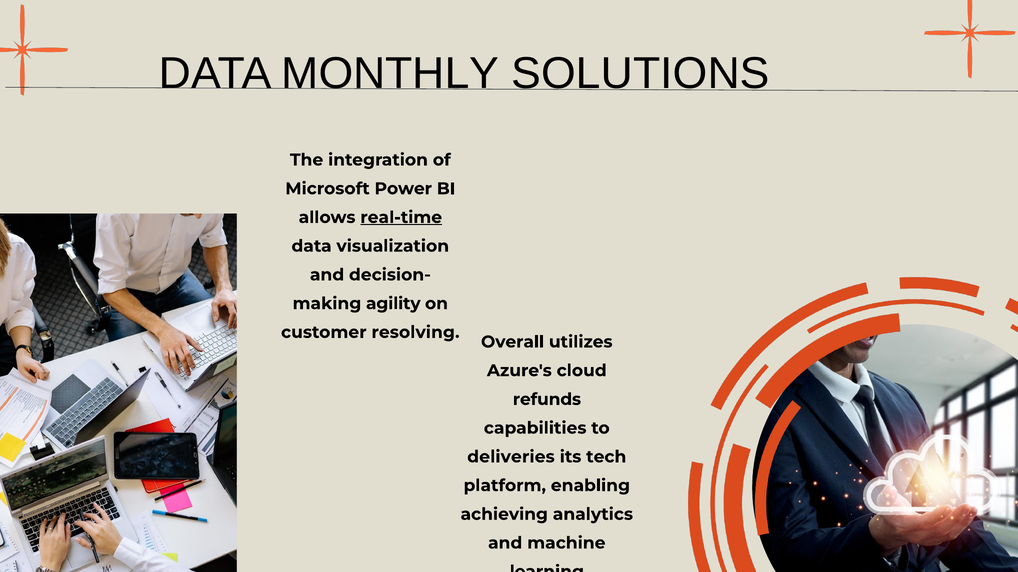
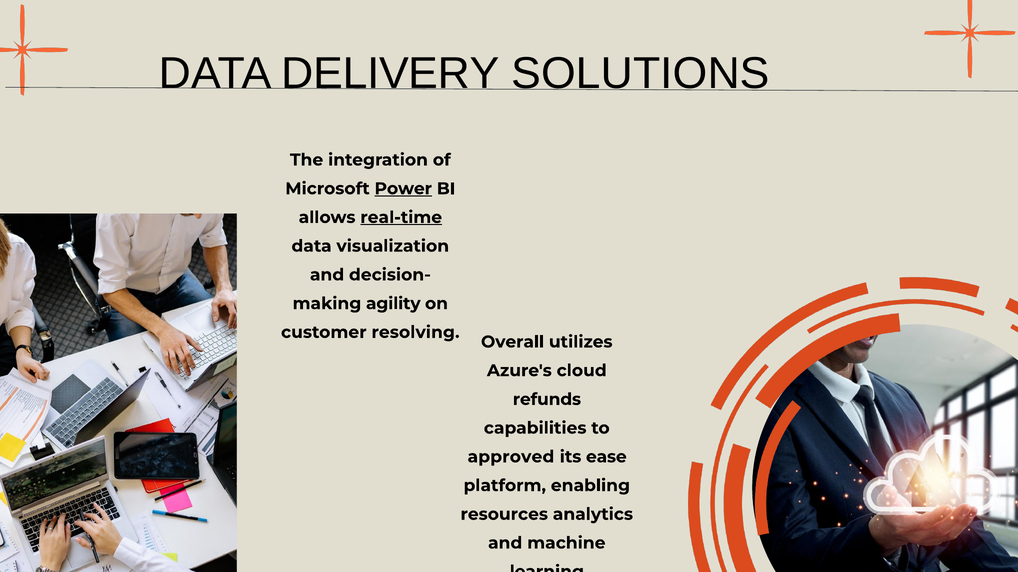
MONTHLY: MONTHLY -> DELIVERY (390, 74)
Power underline: none -> present (403, 189)
deliveries: deliveries -> approved (511, 457)
tech: tech -> ease (606, 457)
achieving: achieving -> resources (504, 515)
